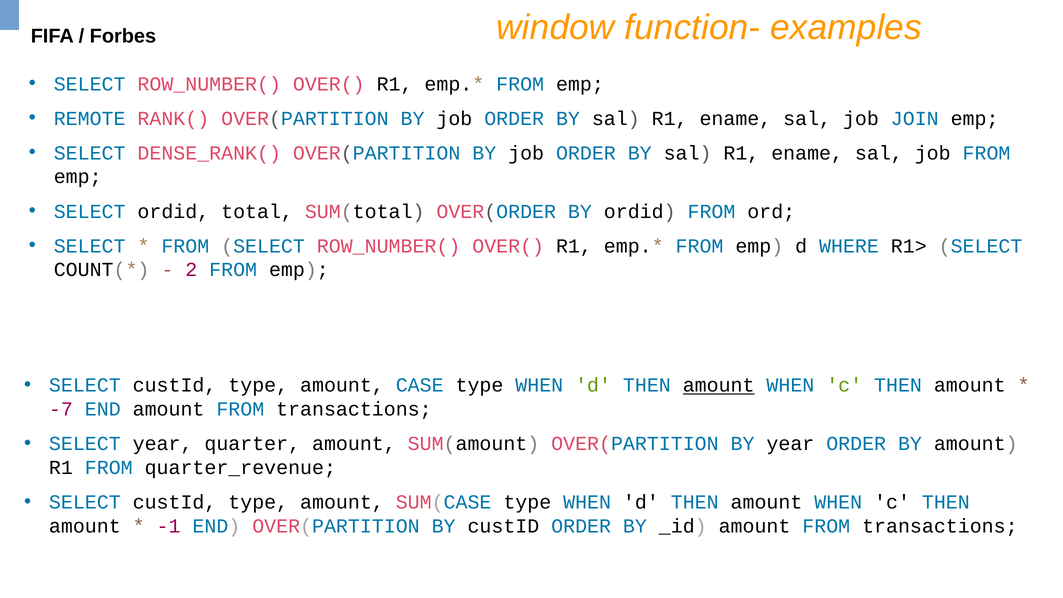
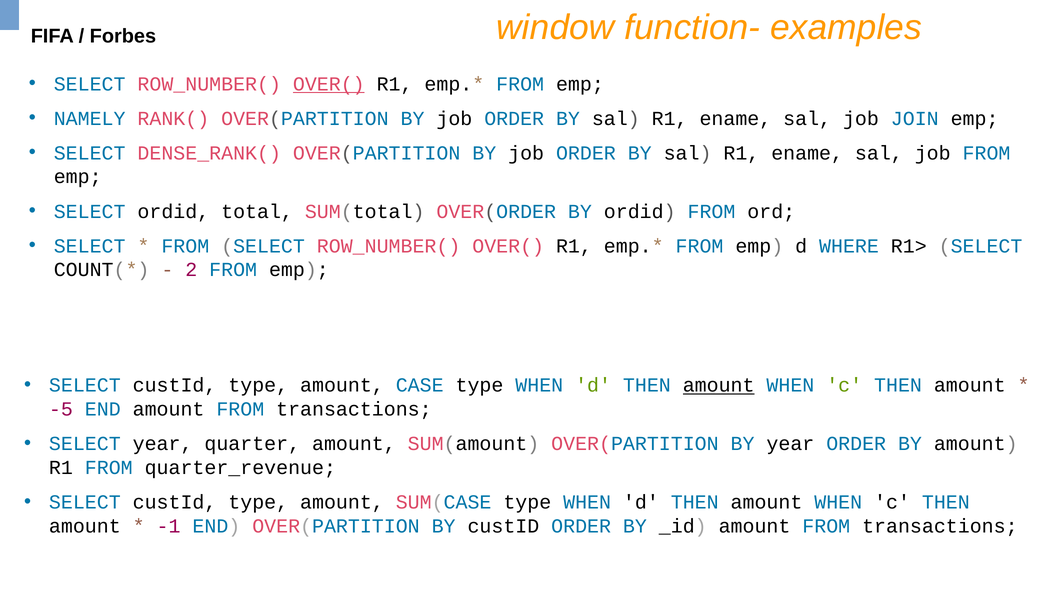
OVER( underline: none -> present (329, 84)
REMOTE: REMOTE -> NAMELY (90, 118)
-7: -7 -> -5 (61, 409)
